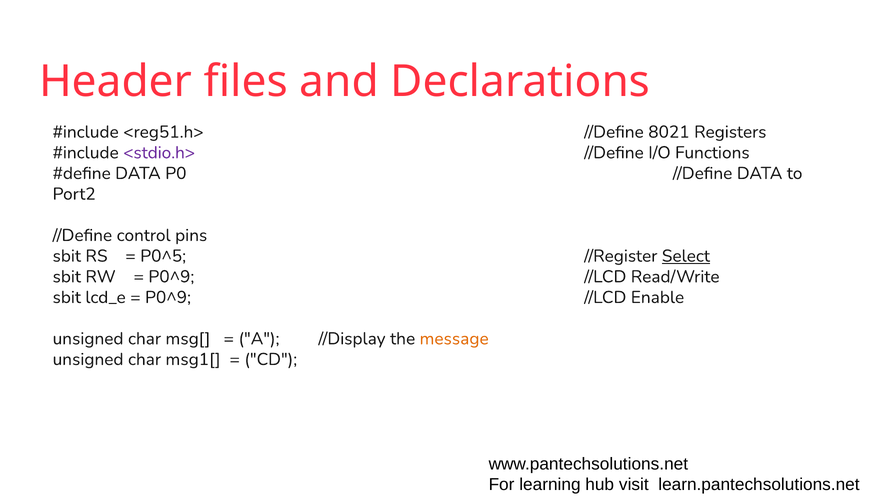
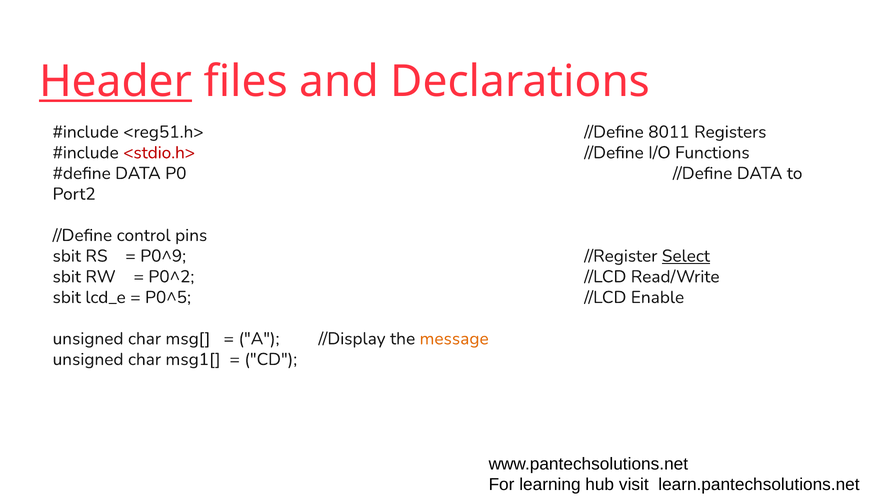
Header underline: none -> present (116, 82)
8021: 8021 -> 8011 (669, 132)
<stdio.h> colour: purple -> red (159, 153)
P0^5: P0^5 -> P0^9 (163, 256)
P0^9: P0^9 -> P0^2 (171, 277)
P0^9: P0^9 -> P0^5 (168, 298)
